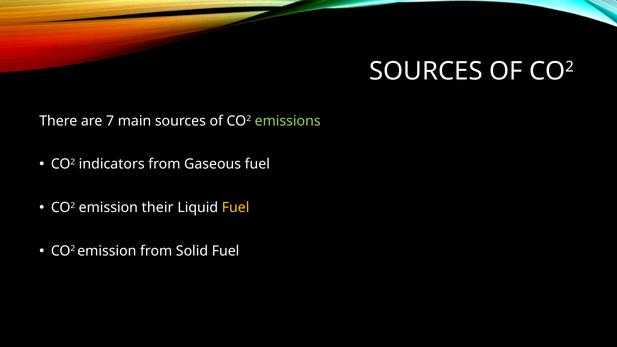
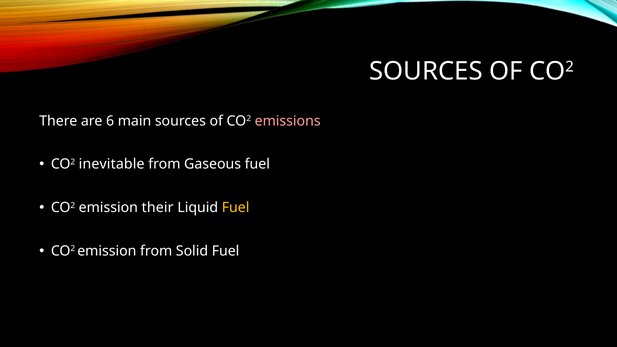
7: 7 -> 6 (110, 121)
emissions colour: light green -> pink (288, 121)
indicators: indicators -> inevitable (112, 164)
